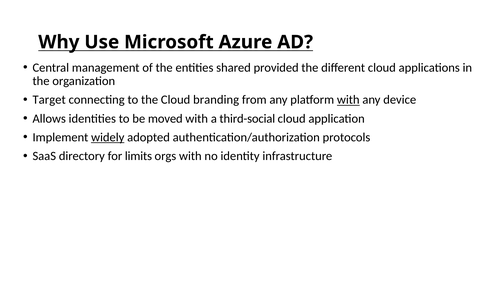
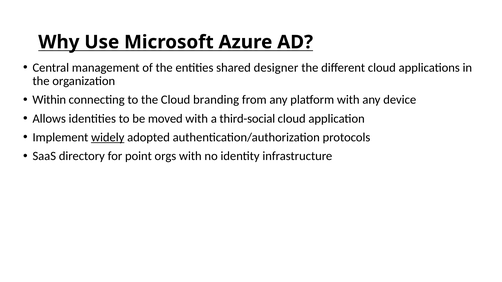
provided: provided -> designer (276, 68)
Target: Target -> Within (49, 100)
with underline: present -> none (348, 100)
limits: limits -> point (138, 156)
